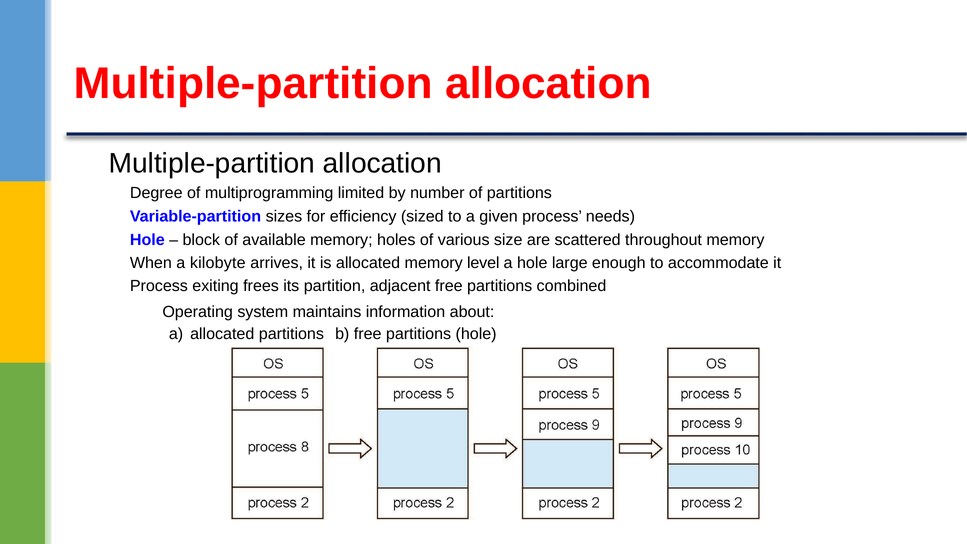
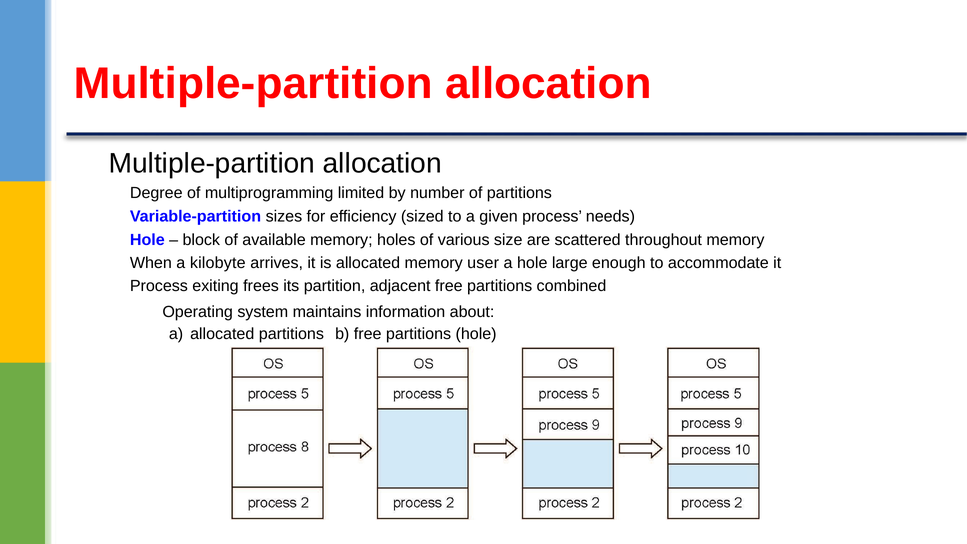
level: level -> user (483, 263)
